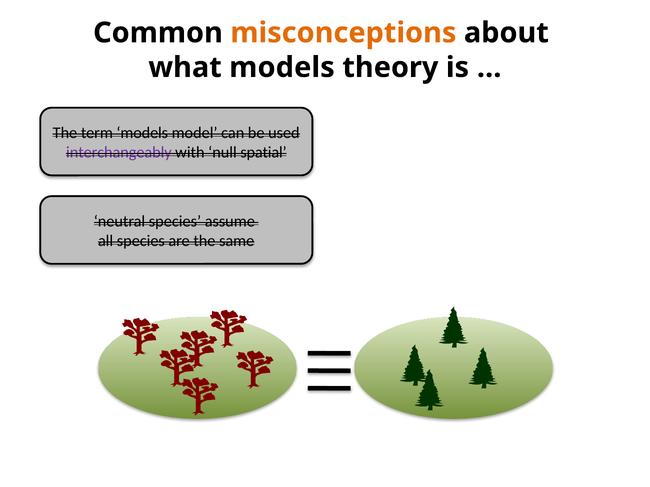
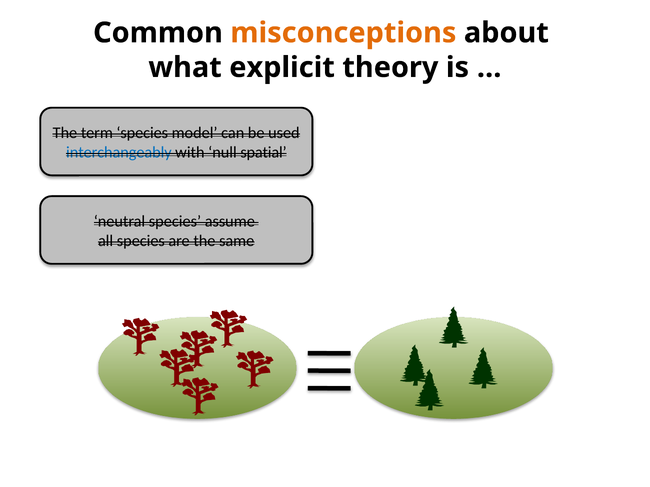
what models: models -> explicit (282, 67)
term models: models -> species (142, 133)
interchangeably colour: purple -> blue (119, 153)
